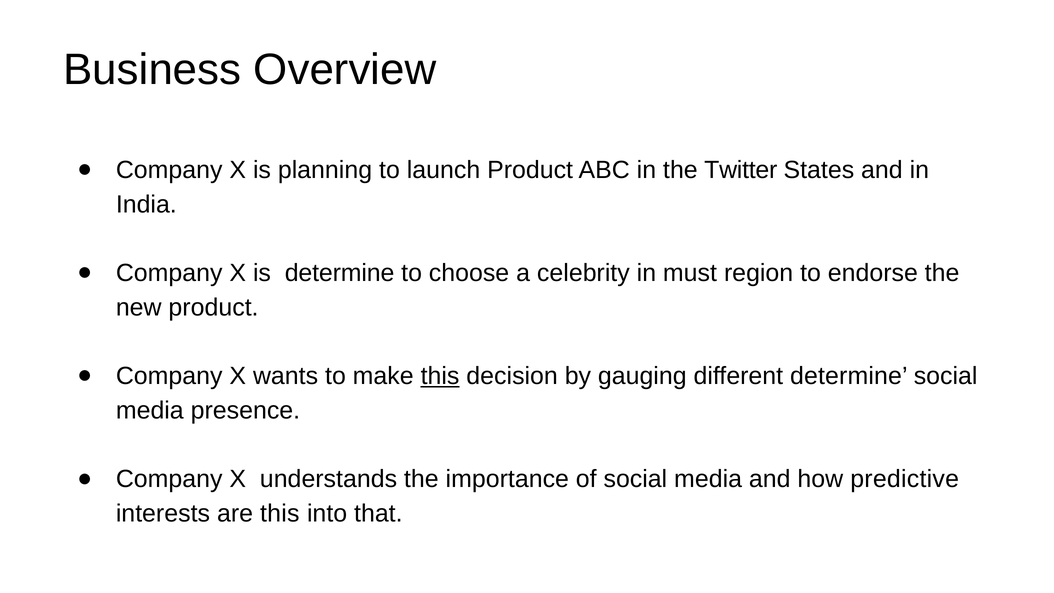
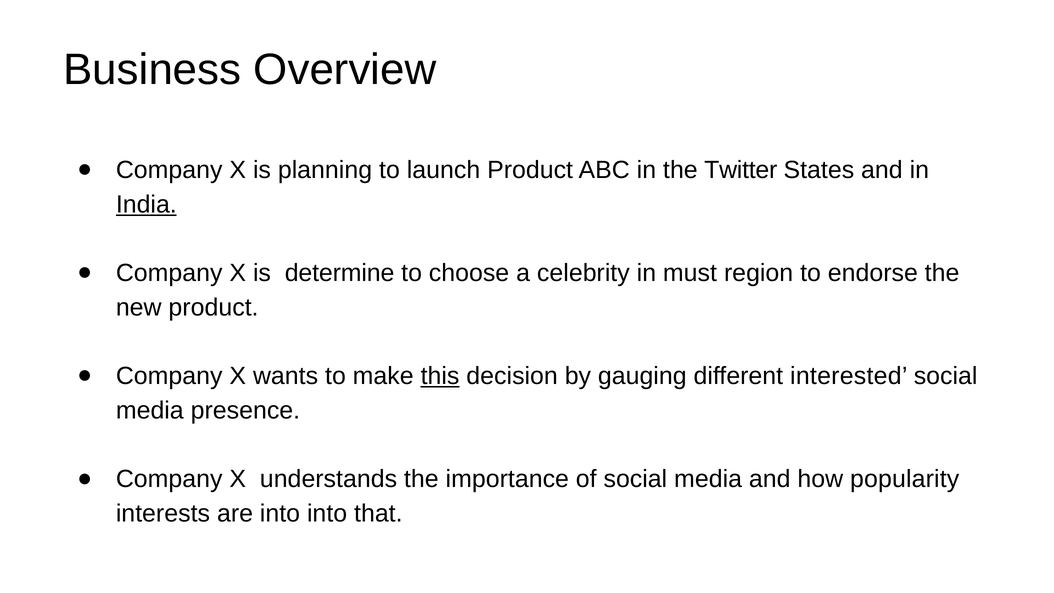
India underline: none -> present (146, 204)
different determine: determine -> interested (849, 376)
predictive: predictive -> popularity (905, 479)
are this: this -> into (280, 513)
